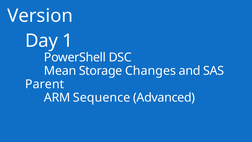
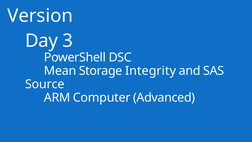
1: 1 -> 3 (68, 41)
Changes: Changes -> Integrity (151, 71)
Parent: Parent -> Source (45, 84)
Sequence: Sequence -> Computer (102, 97)
